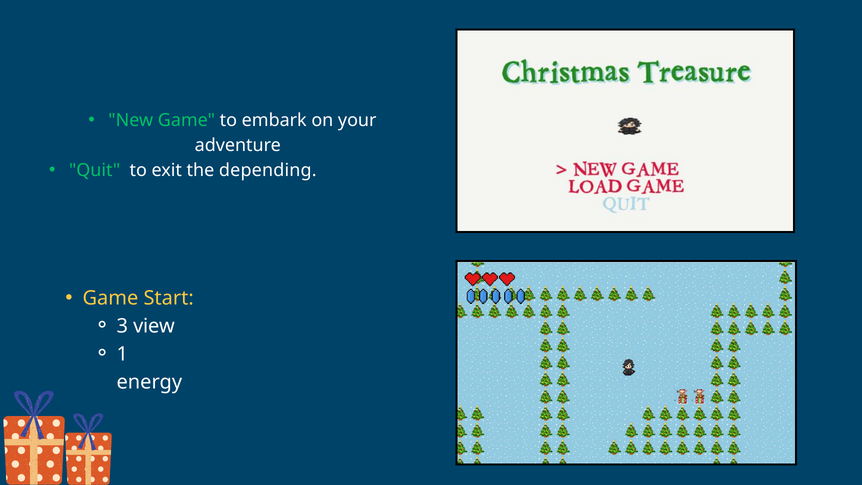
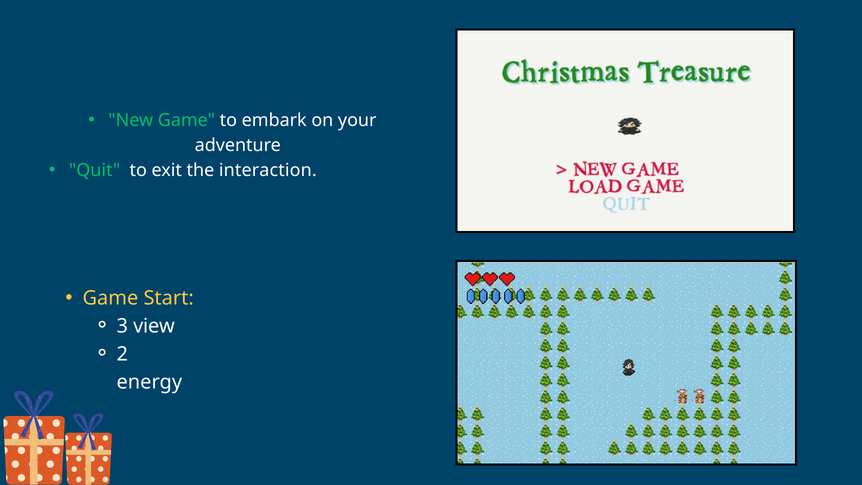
depending: depending -> interaction (268, 170)
1: 1 -> 2 (122, 354)
